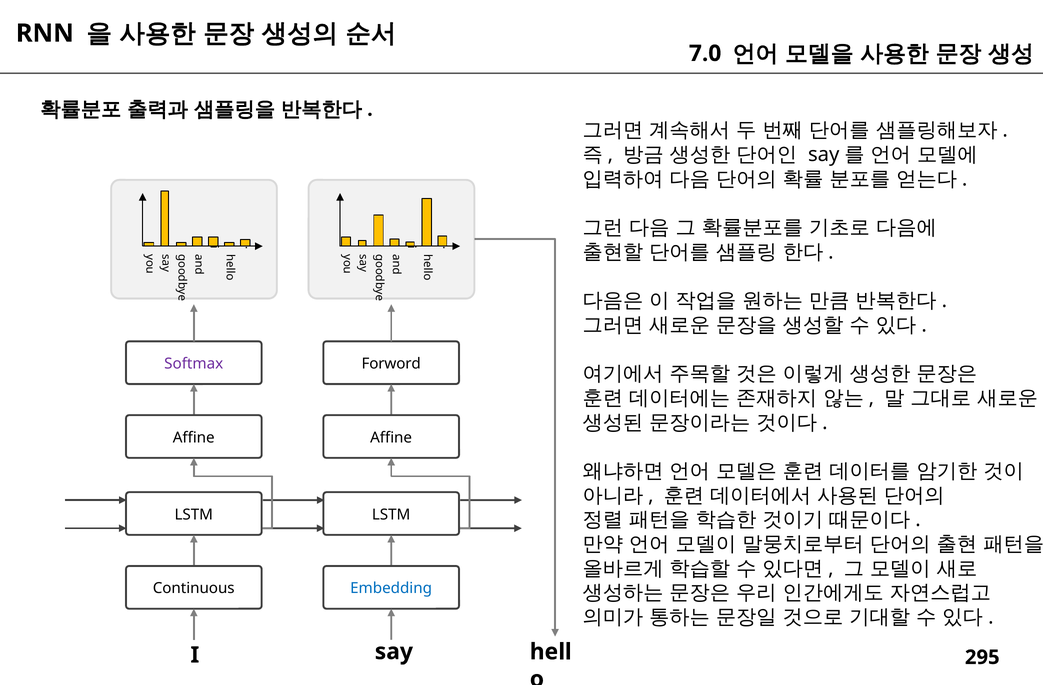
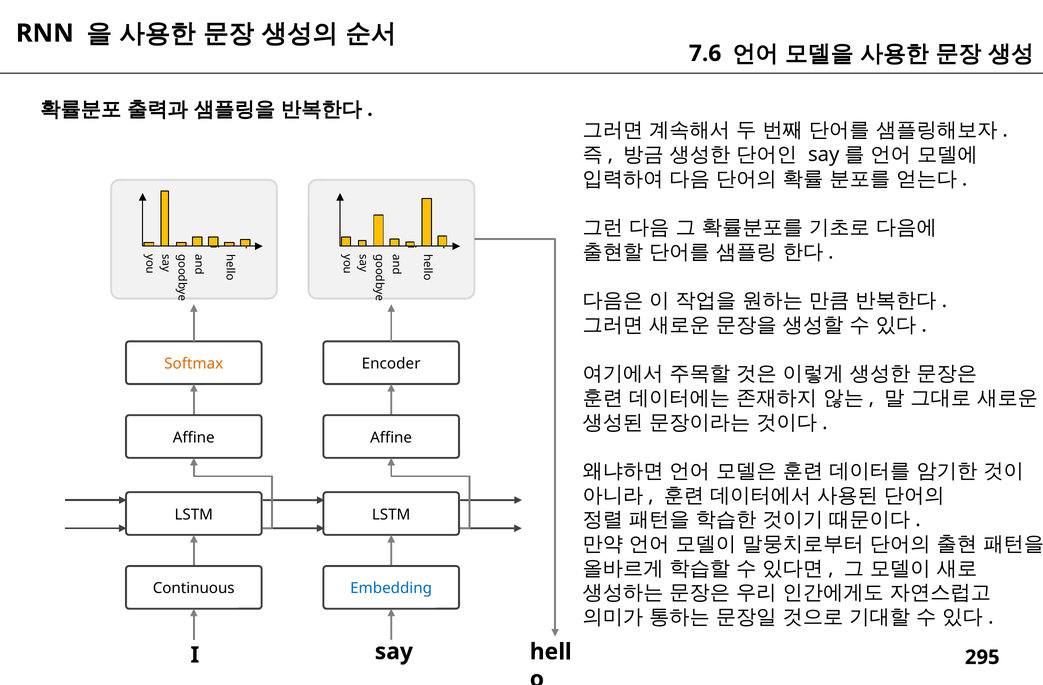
7.0: 7.0 -> 7.6 (705, 53)
Softmax colour: purple -> orange (194, 364)
Forword: Forword -> Encoder (391, 364)
